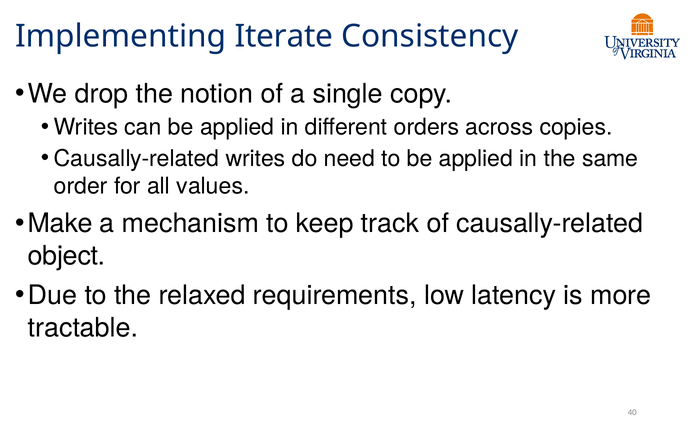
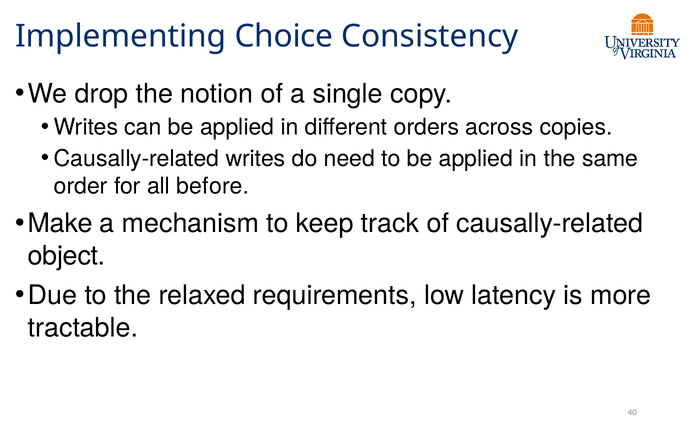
Iterate: Iterate -> Choice (284, 36)
values: values -> before (213, 186)
